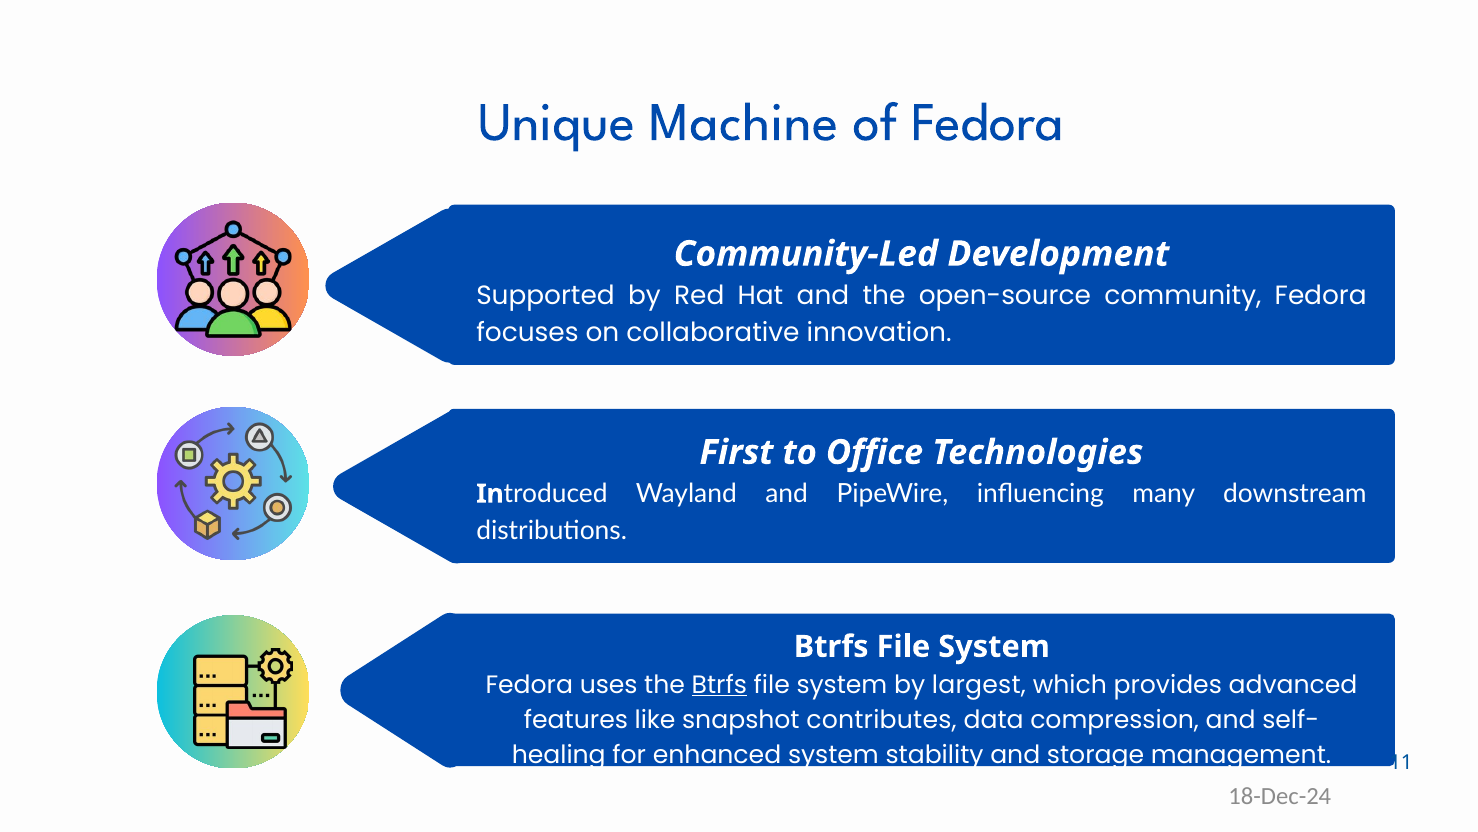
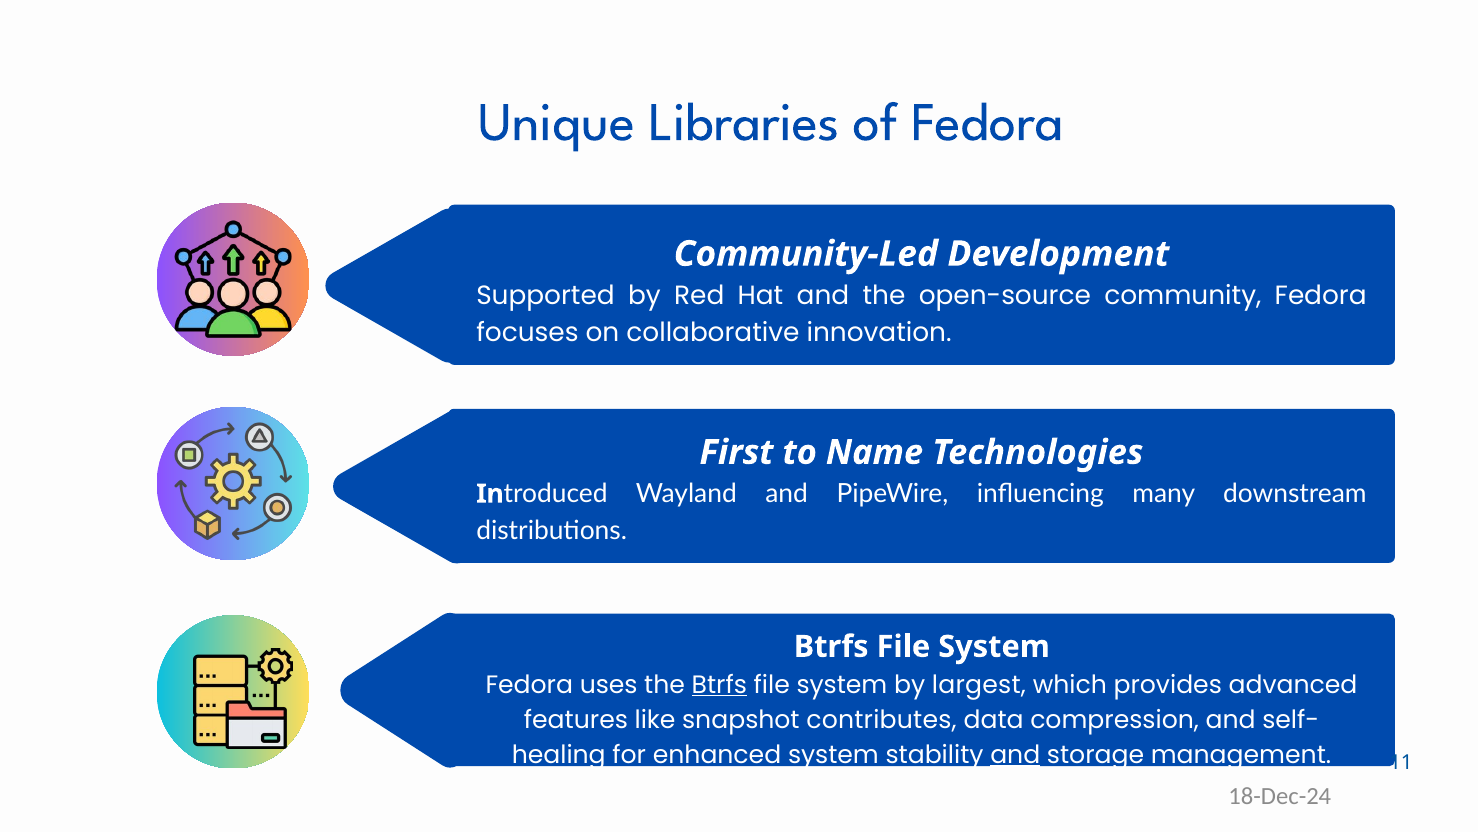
Machine: Machine -> Libraries (744, 122)
Office: Office -> Name (875, 452)
and underline: none -> present (1015, 755)
